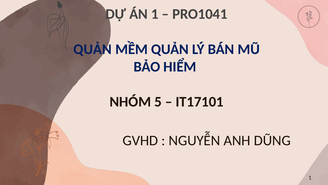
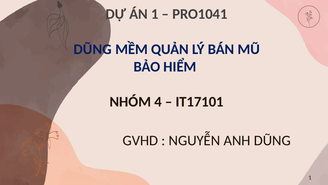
QUẢN: QUẢN -> DŨNG (93, 49)
5: 5 -> 4 (158, 102)
